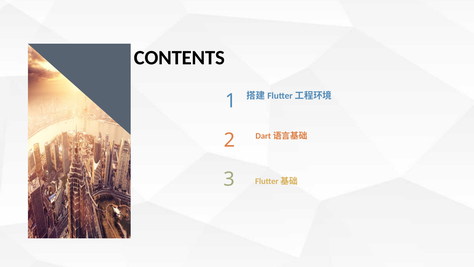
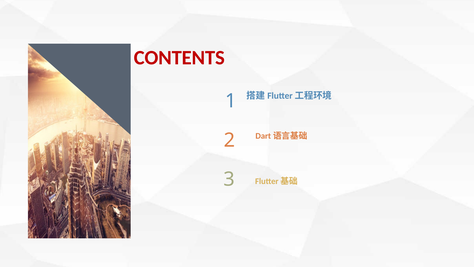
CONTENTS colour: black -> red (179, 58)
